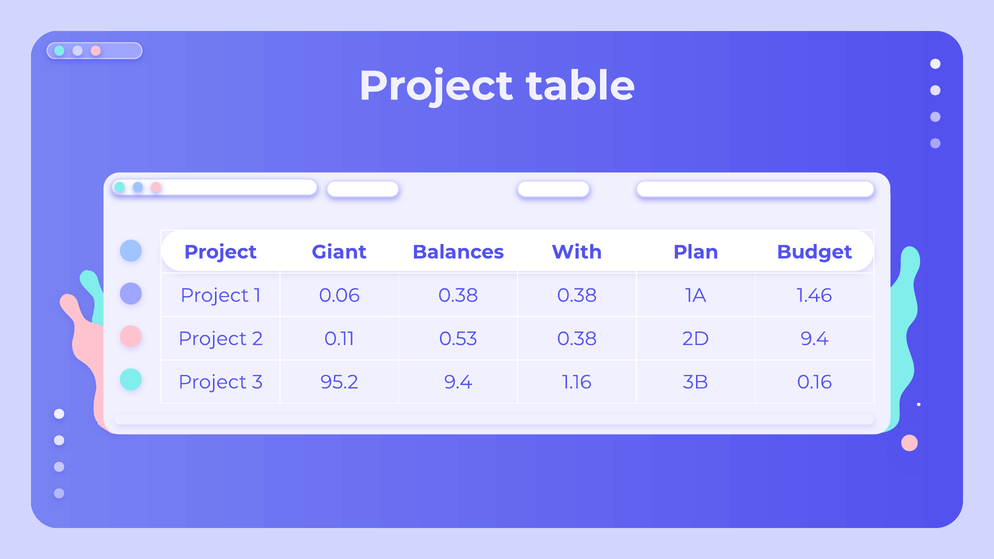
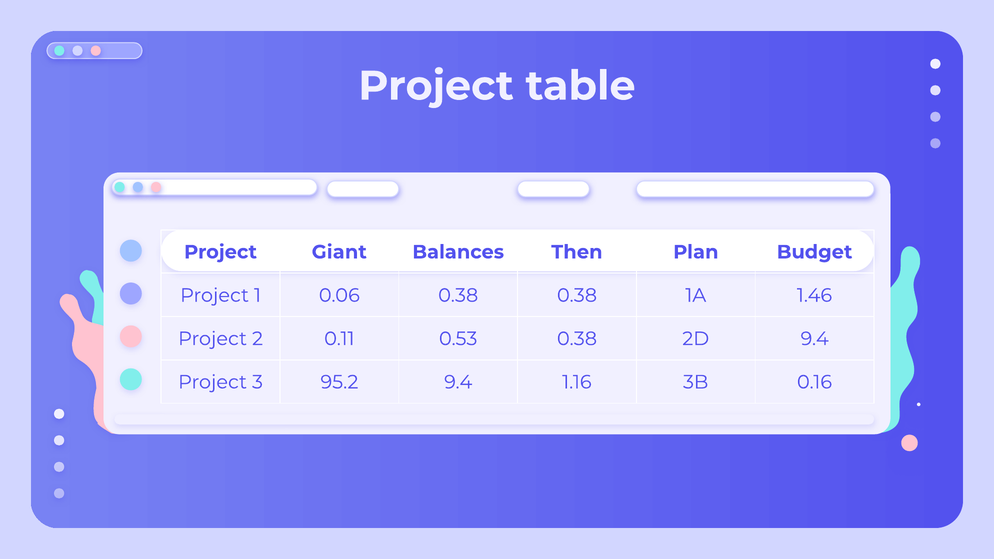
With: With -> Then (577, 252)
